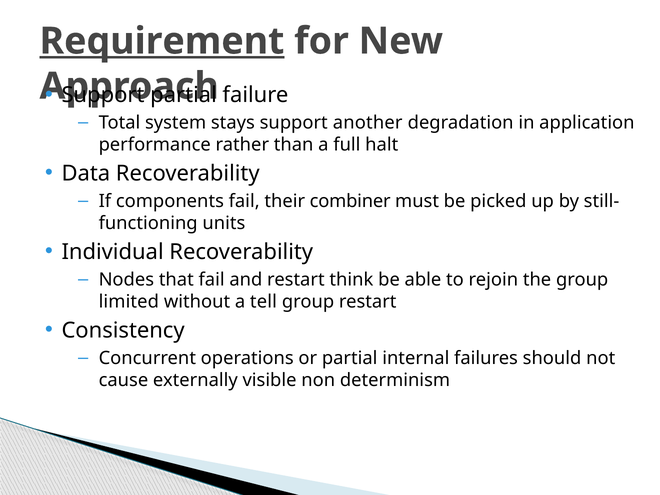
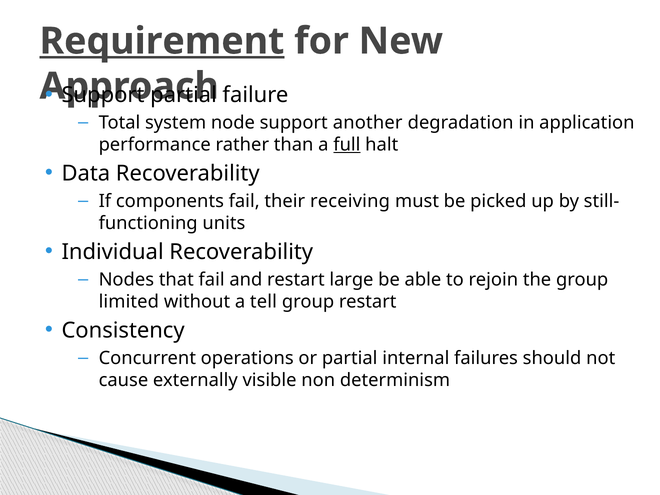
stays: stays -> node (233, 123)
full underline: none -> present (347, 145)
combiner: combiner -> receiving (350, 201)
think: think -> large (351, 280)
